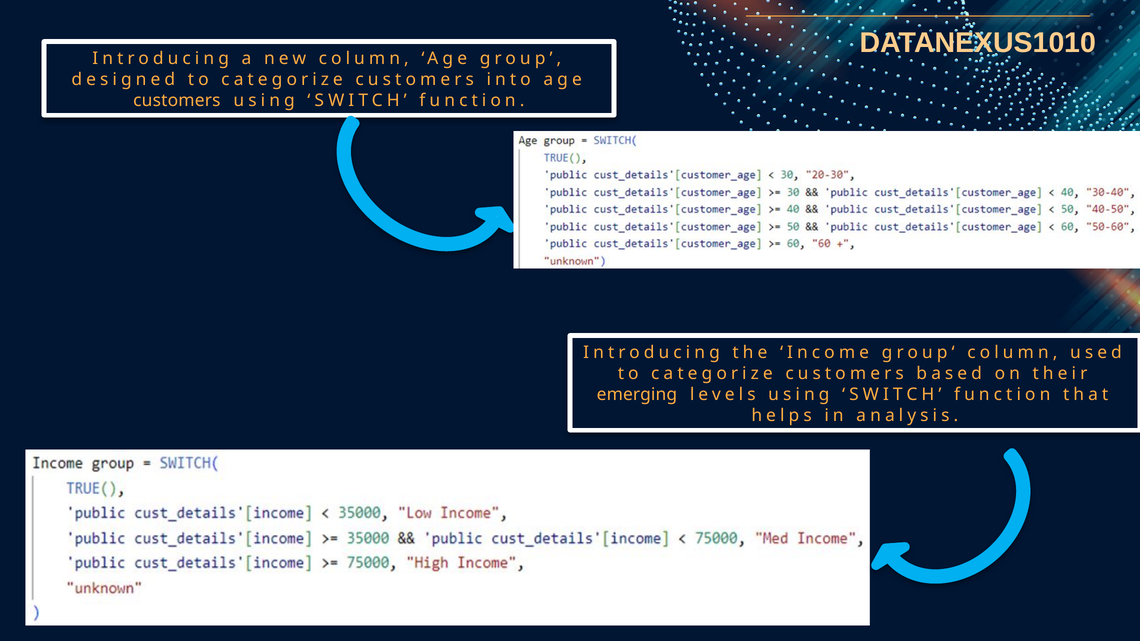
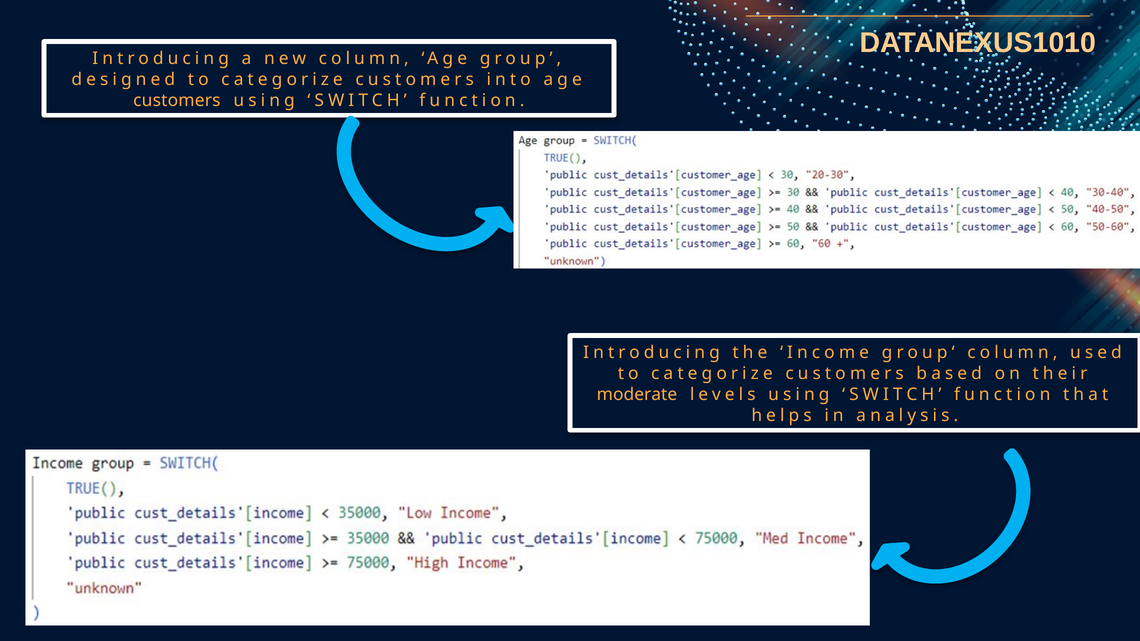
emerging: emerging -> moderate (637, 395)
